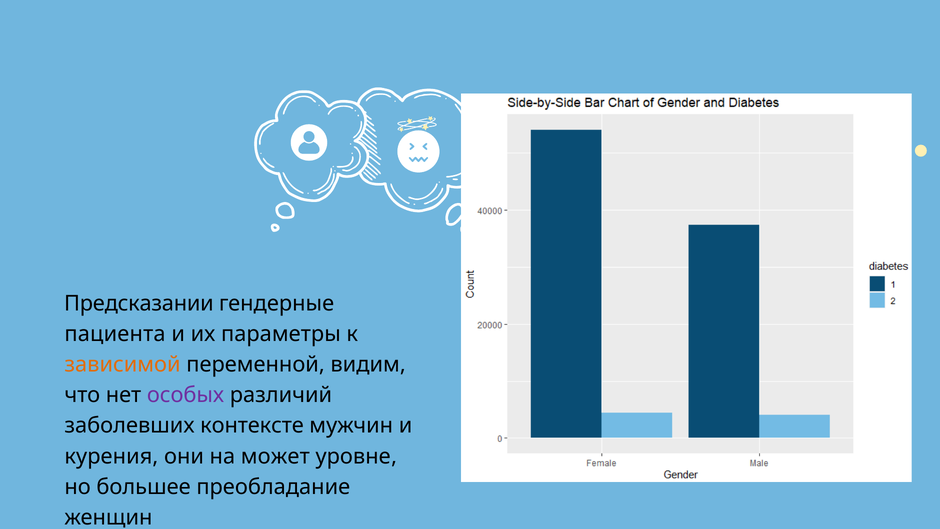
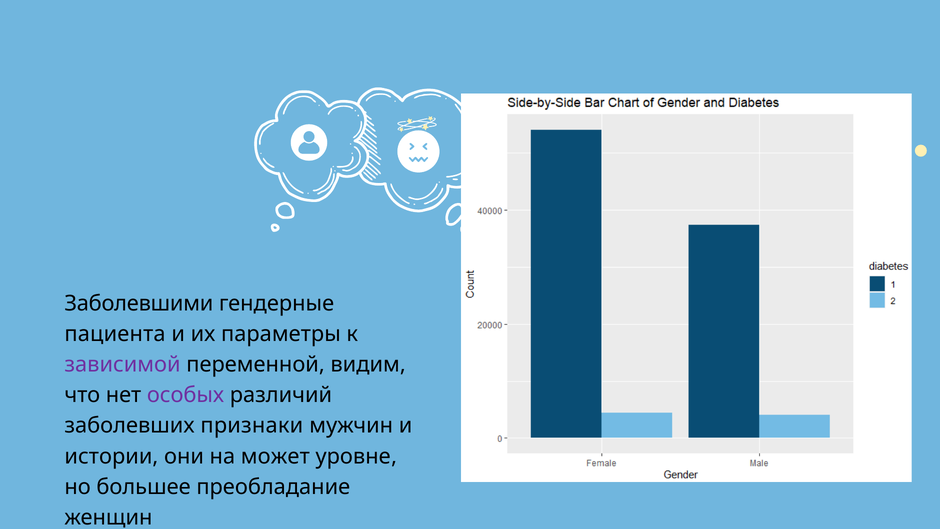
Предсказании: Предсказании -> Заболевшими (139, 303)
зависимой colour: orange -> purple (123, 364)
контексте: контексте -> признаки (252, 426)
курения: курения -> истории (111, 456)
